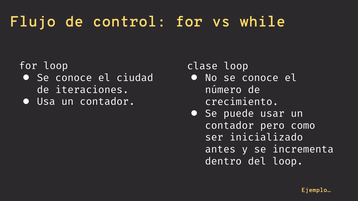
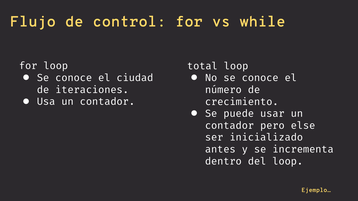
clase: clase -> total (202, 66)
como: como -> else (303, 126)
